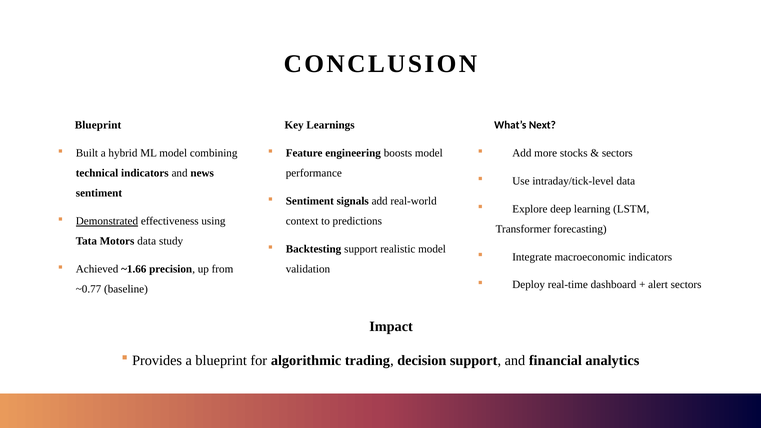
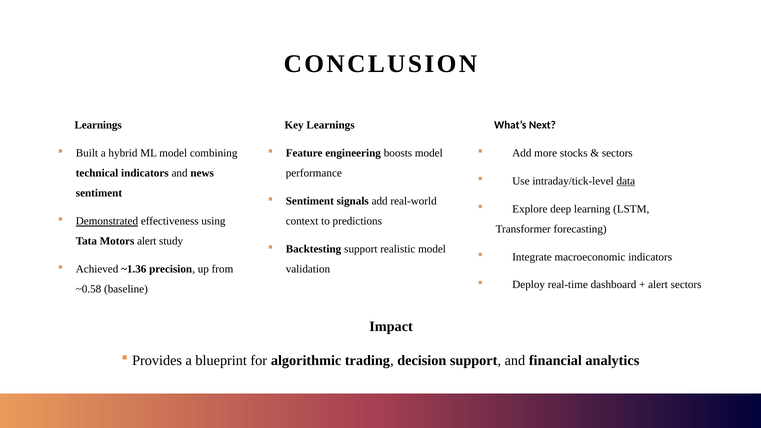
Blueprint: Blueprint -> Learnings (98, 125)
data underline: none -> present (626, 181)
Motors data: data -> alert (147, 241)
~1.66: ~1.66 -> ~1.36 (134, 269)
~0.77: ~0.77 -> ~0.58 (89, 289)
